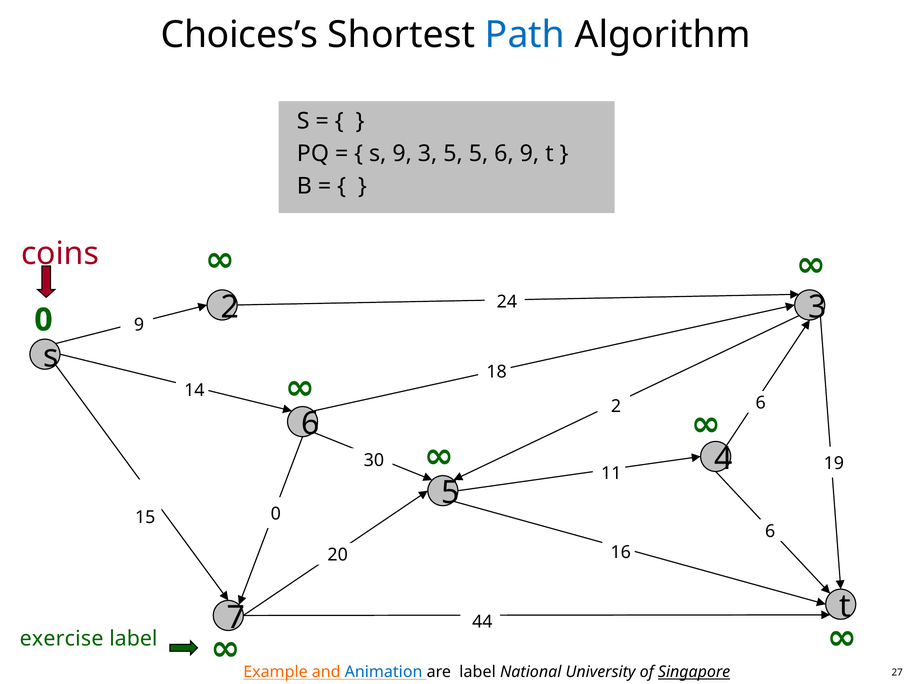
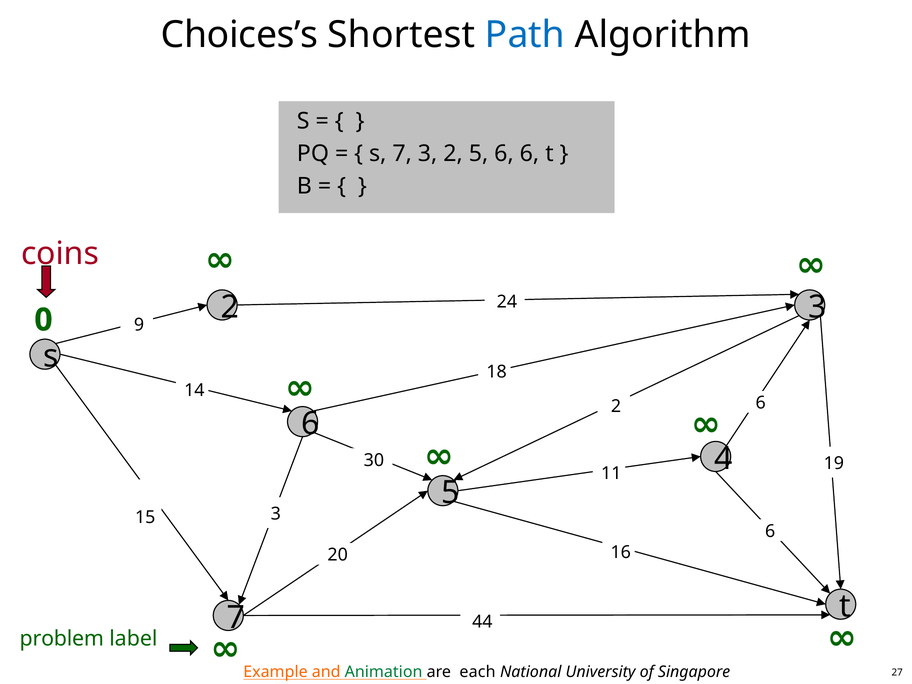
s 9: 9 -> 7 (402, 154)
3 5: 5 -> 2 (453, 154)
6 9: 9 -> 6 (529, 154)
15 0: 0 -> 3 (276, 514)
exercise: exercise -> problem (62, 639)
Animation colour: blue -> green (384, 672)
are label: label -> each (478, 672)
Singapore underline: present -> none (694, 672)
